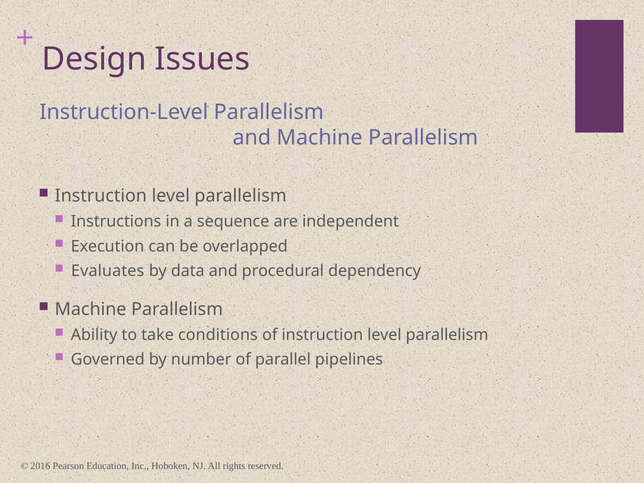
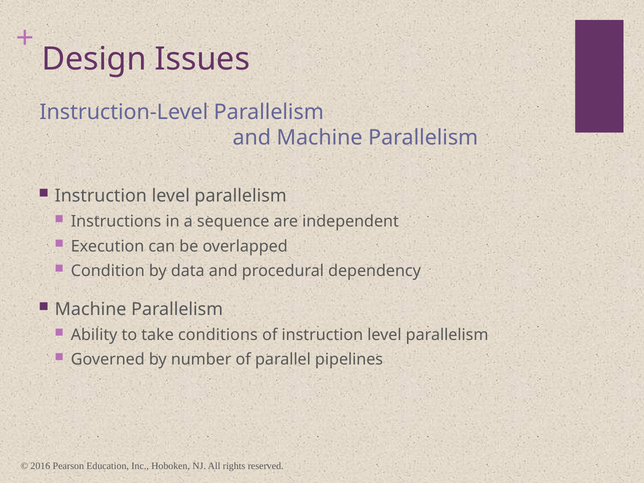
Evaluates: Evaluates -> Condition (108, 271)
